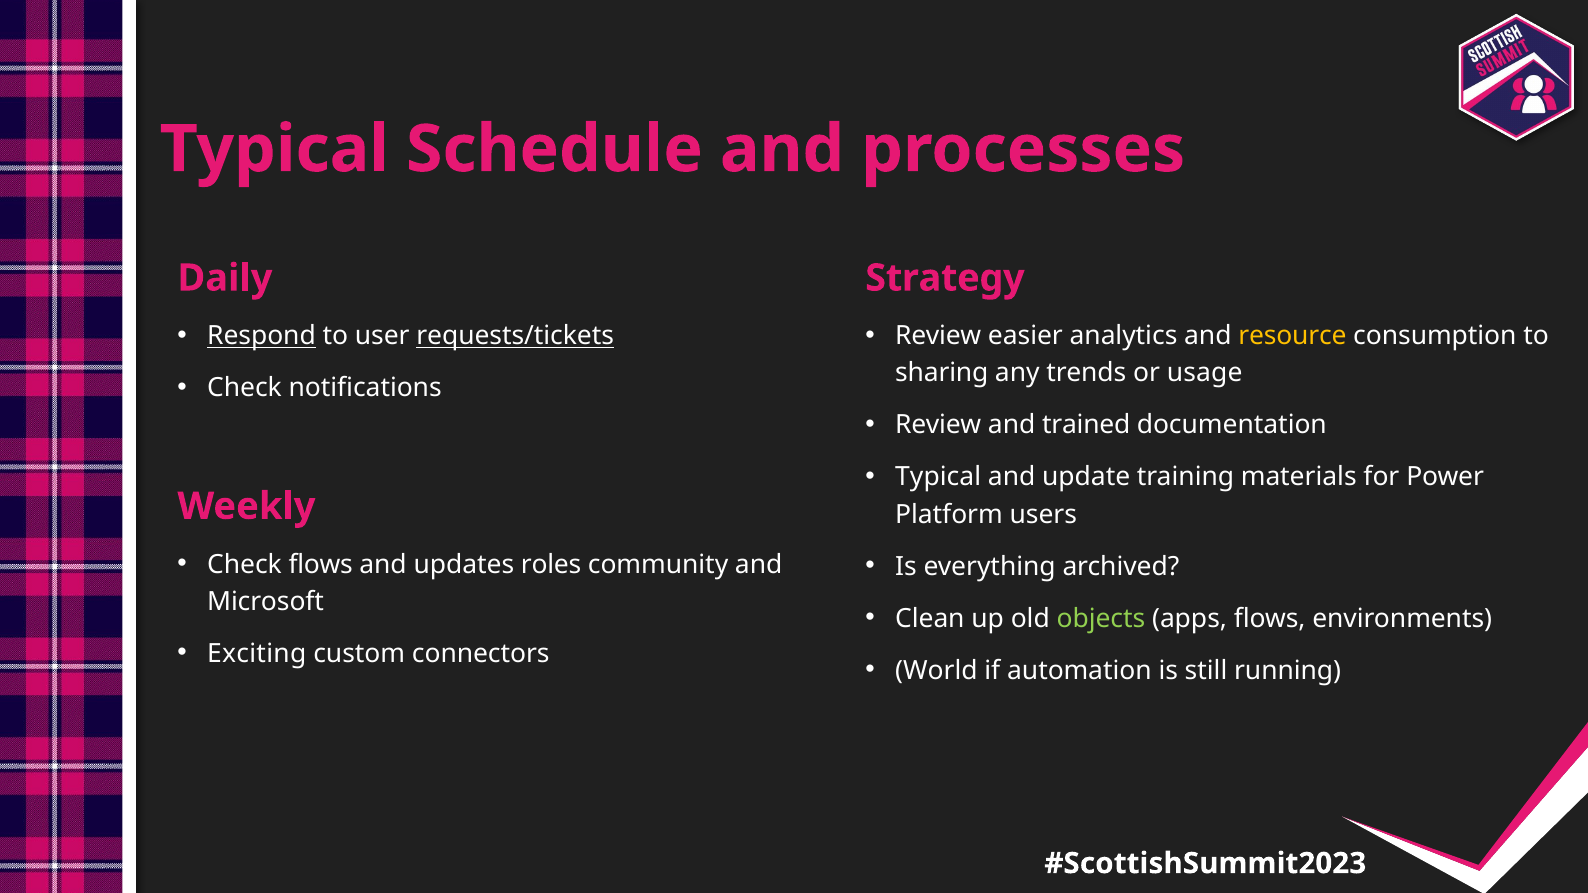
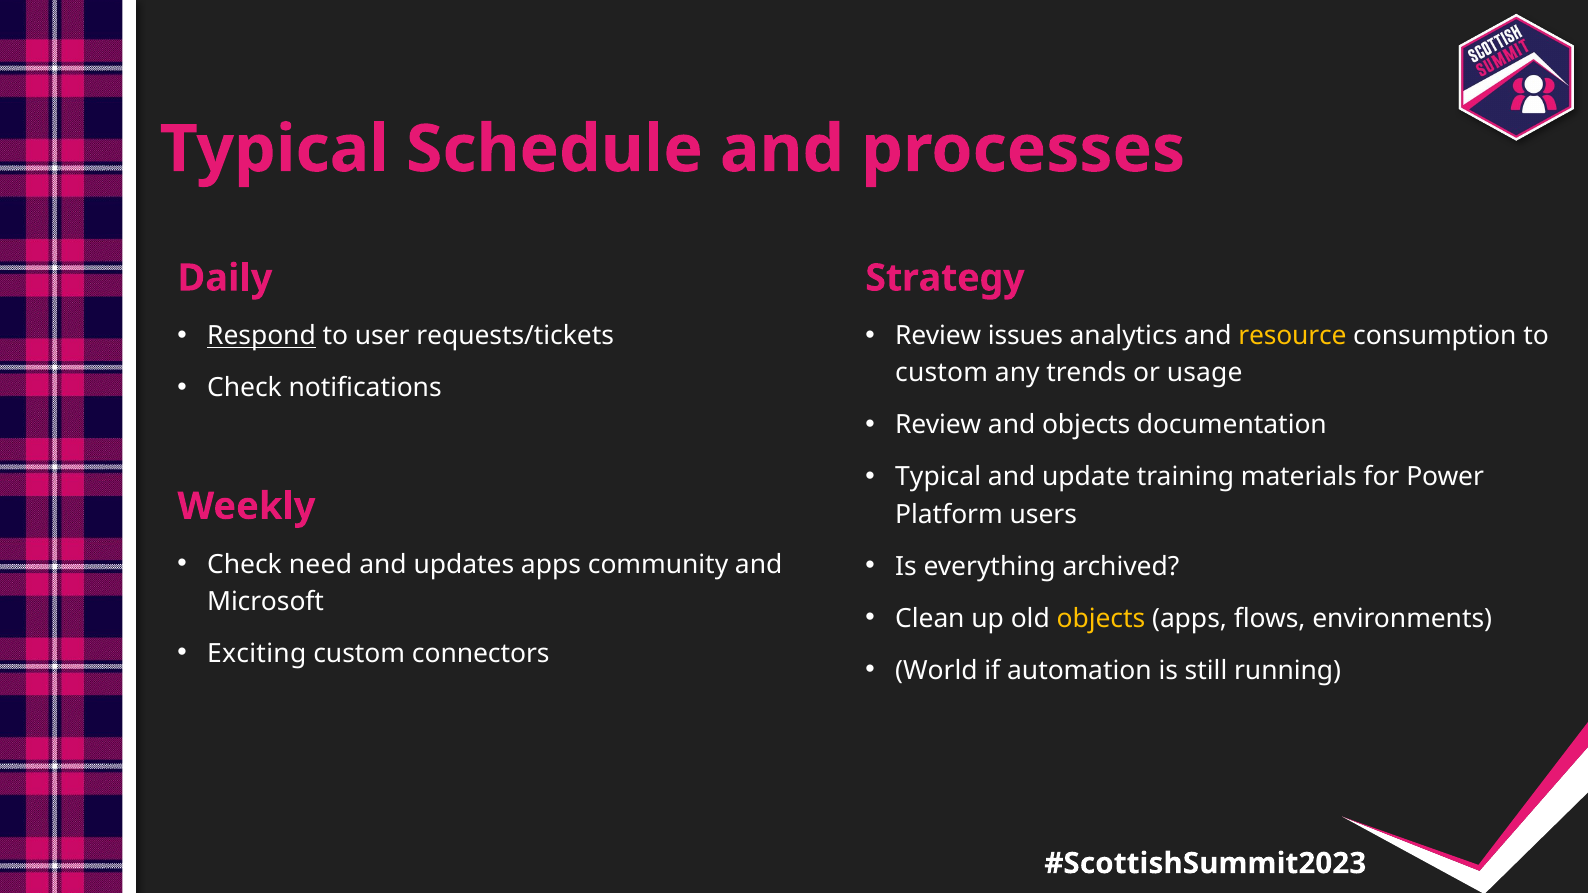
requests/tickets underline: present -> none (515, 336)
easier: easier -> issues (1025, 336)
sharing: sharing -> custom (942, 373)
and trained: trained -> objects (1086, 425)
Check flows: flows -> need (320, 565)
updates roles: roles -> apps (551, 565)
objects colour: light green -> yellow (1101, 619)
